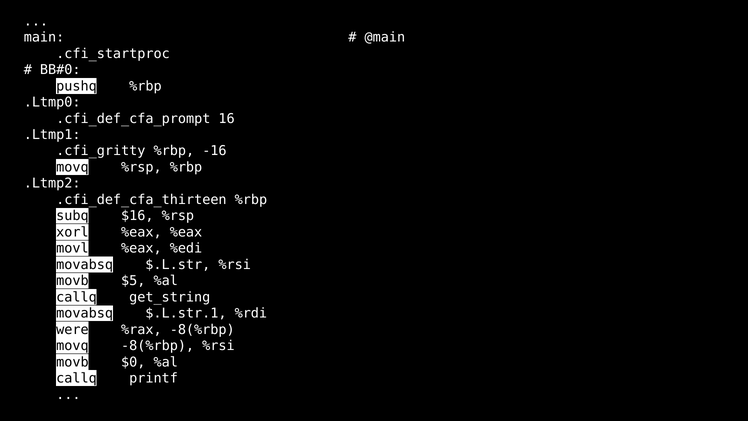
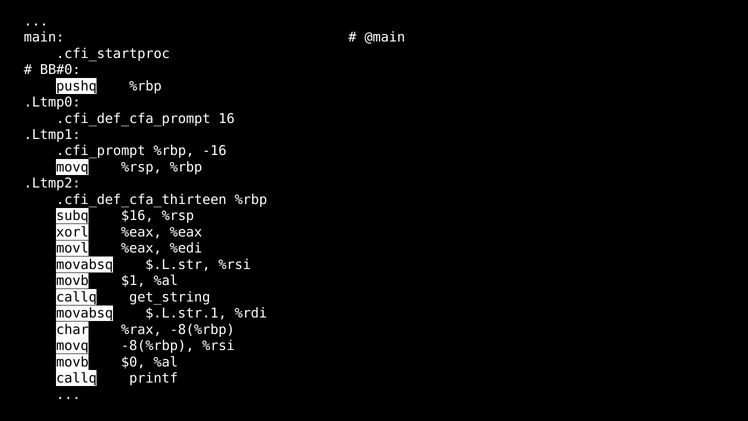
.cfi_gritty: .cfi_gritty -> .cfi_prompt (101, 151)
$5: $5 -> $1 (133, 281)
were: were -> char (72, 329)
